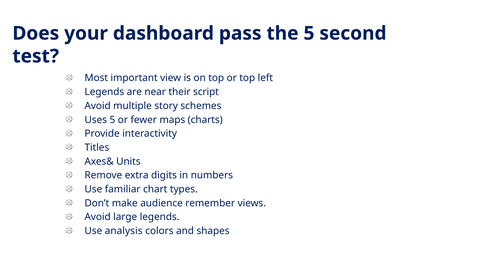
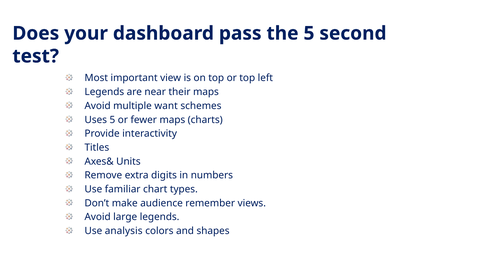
their script: script -> maps (206, 92)
story: story -> want (166, 106)
